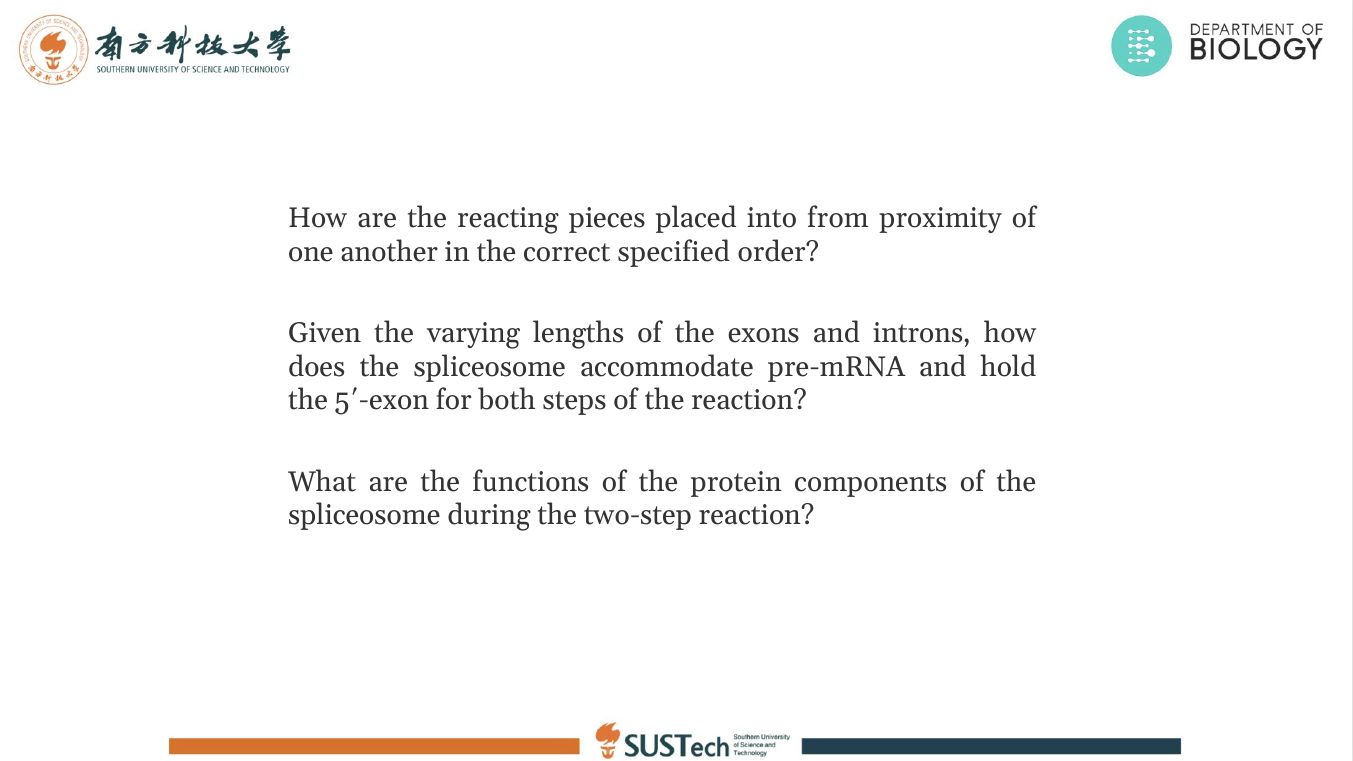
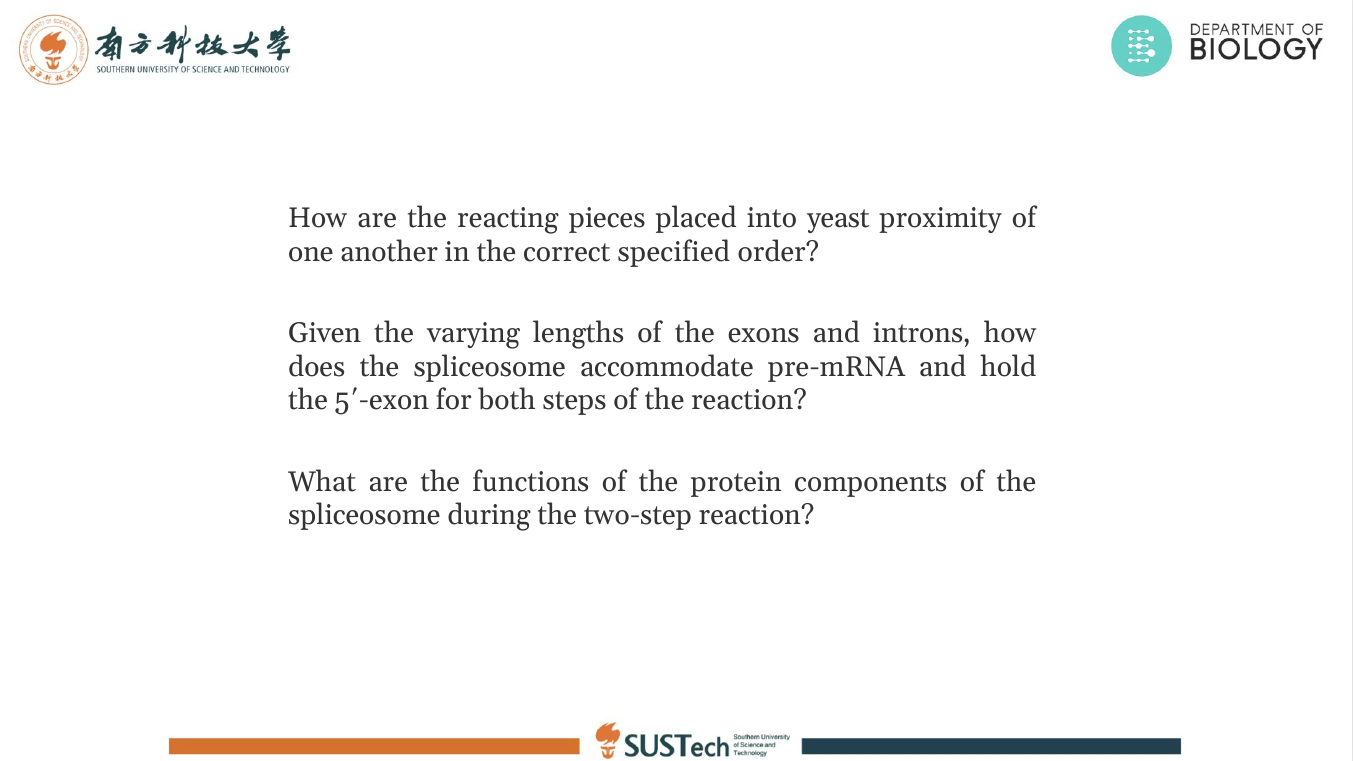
from: from -> yeast (838, 218)
